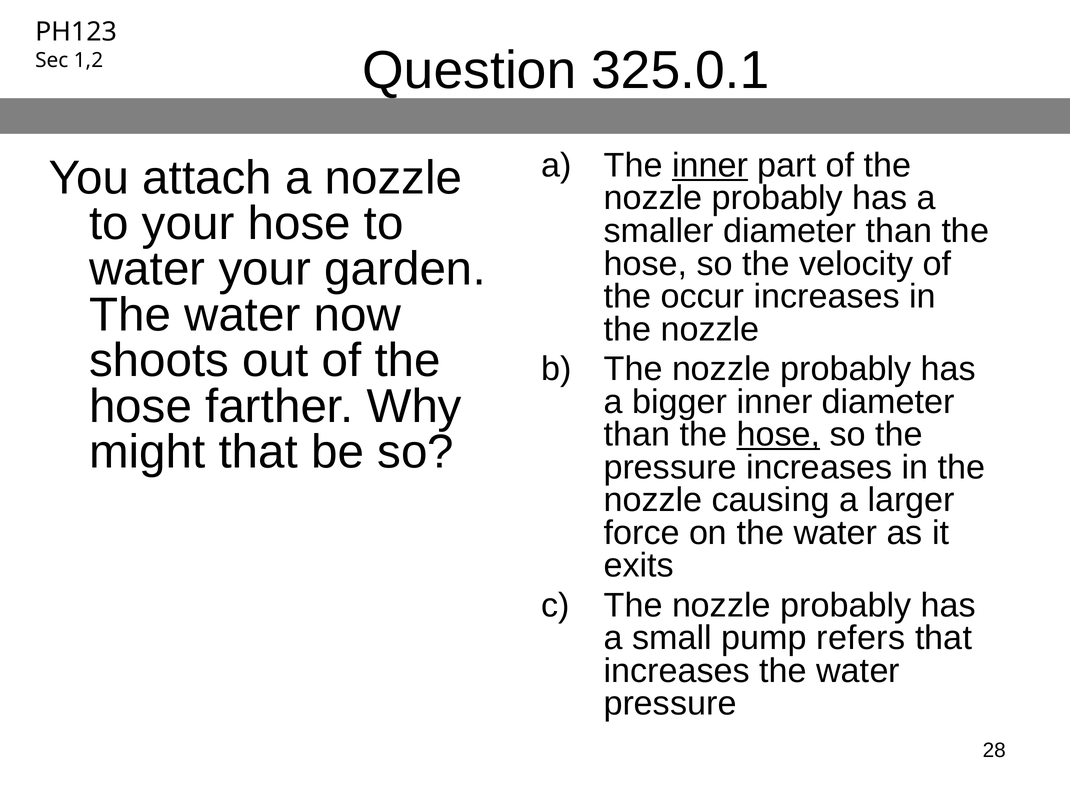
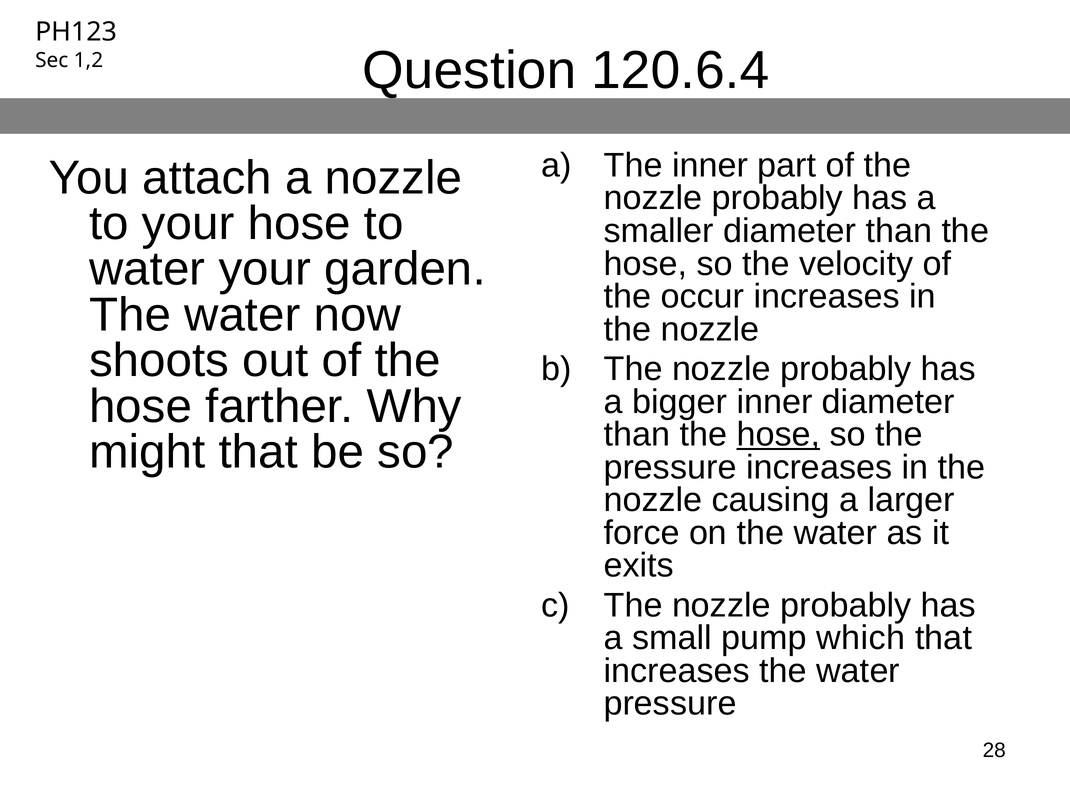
325.0.1: 325.0.1 -> 120.6.4 (680, 71)
inner underline: present -> none (710, 165)
refers: refers -> which (861, 638)
